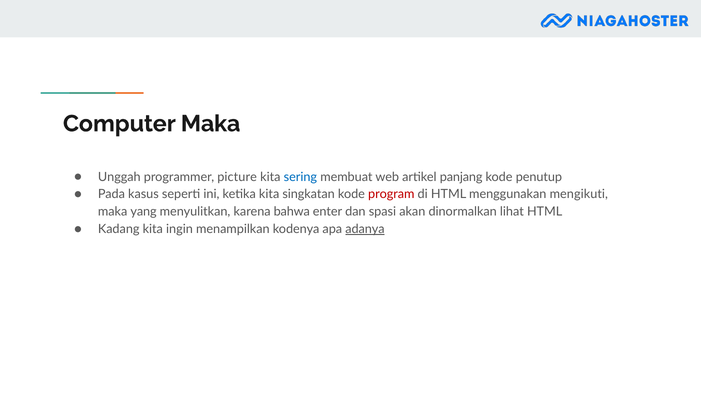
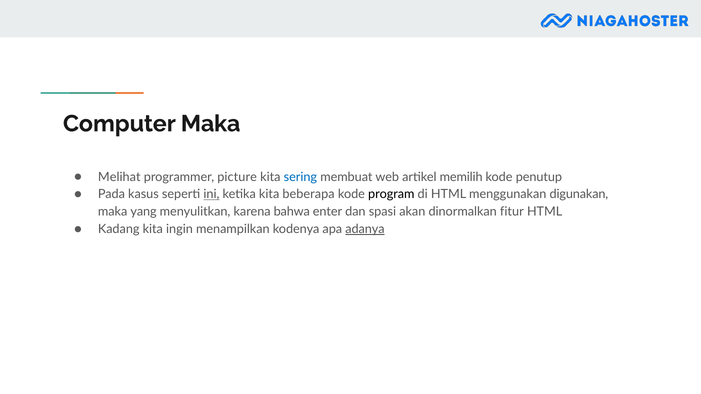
Unggah: Unggah -> Melihat (119, 177)
panjang: panjang -> memilih (461, 177)
ini underline: none -> present (211, 194)
singkatan: singkatan -> beberapa (309, 194)
program colour: red -> black (391, 194)
mengikuti: mengikuti -> digunakan (579, 194)
lihat: lihat -> fitur (512, 212)
